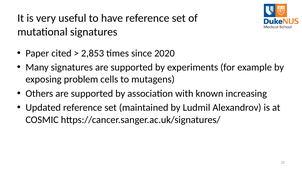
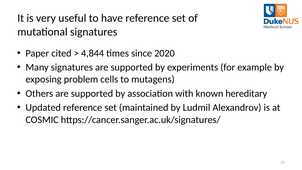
2,853: 2,853 -> 4,844 (93, 53)
increasing: increasing -> hereditary (246, 93)
